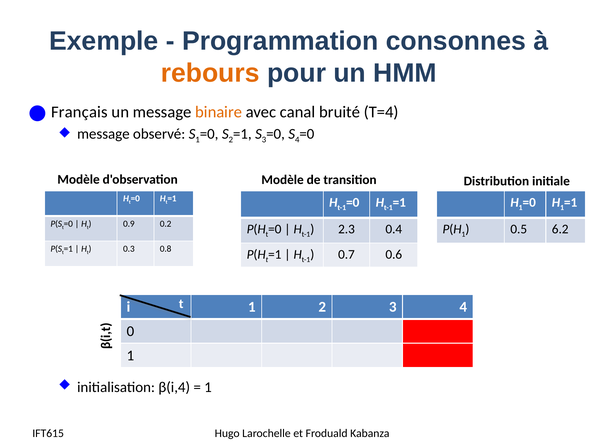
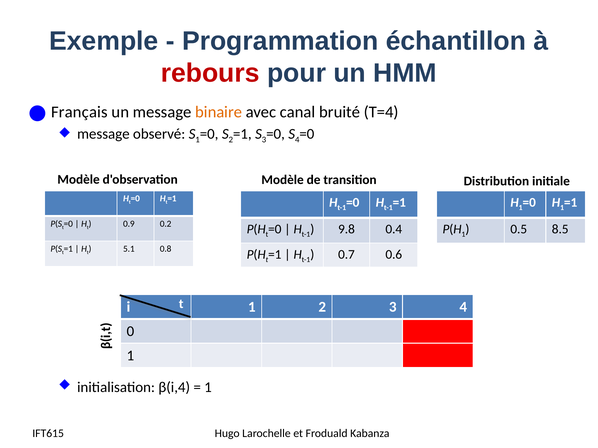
consonnes: consonnes -> échantillon (456, 41)
rebours colour: orange -> red (210, 73)
2.3: 2.3 -> 9.8 (346, 229)
6.2: 6.2 -> 8.5 (560, 229)
0.3: 0.3 -> 5.1 (129, 249)
